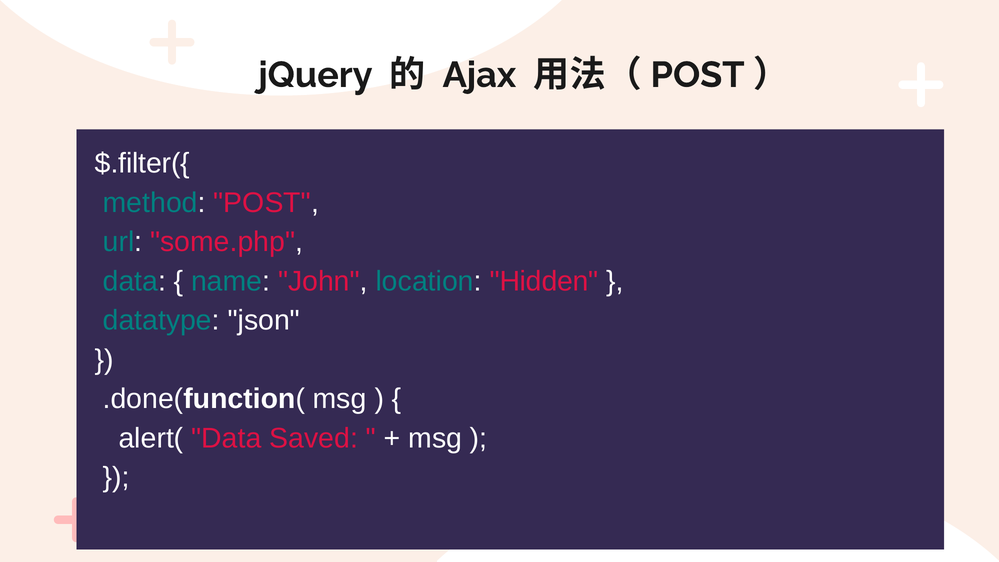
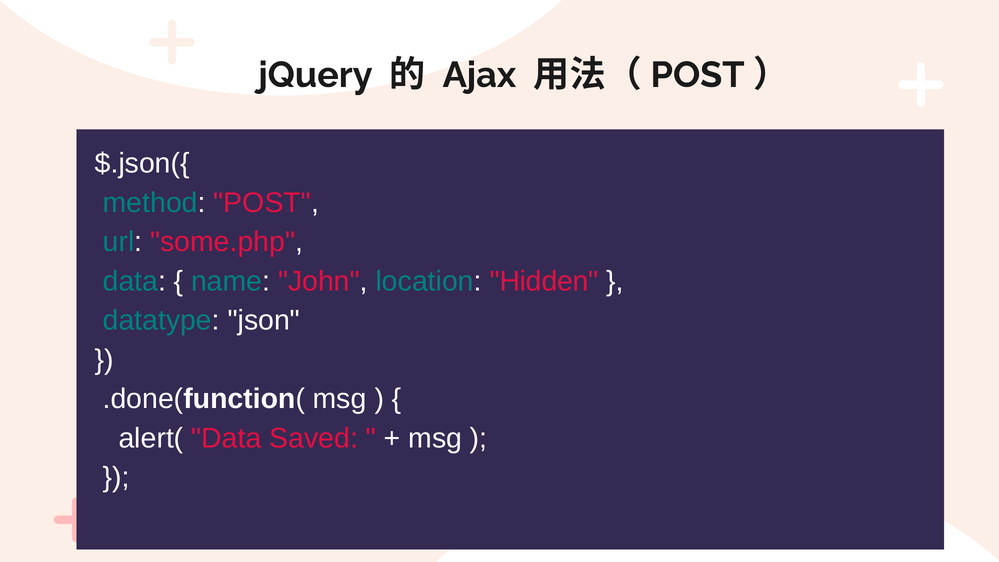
$.filter({: $.filter({ -> $.json({ (142, 163)
